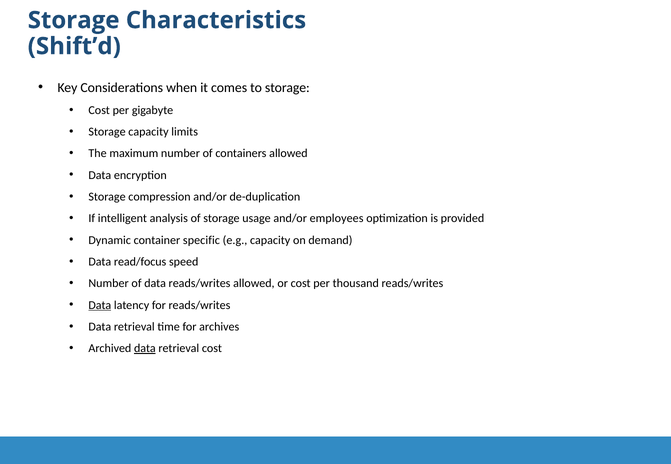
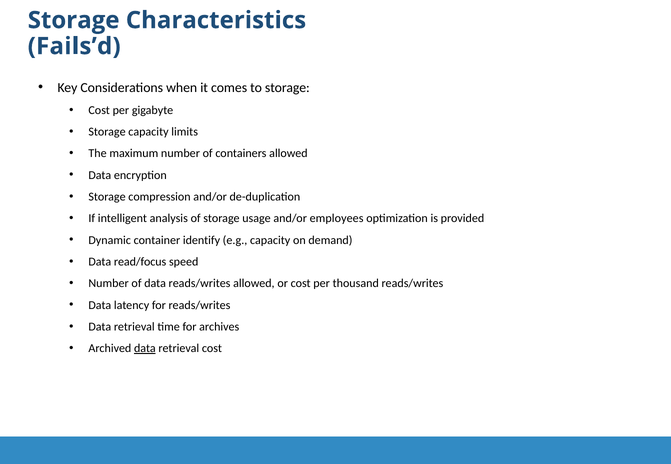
Shift’d: Shift’d -> Fails’d (74, 46)
specific: specific -> identify (202, 240)
Data underline: present -> none (100, 305)
